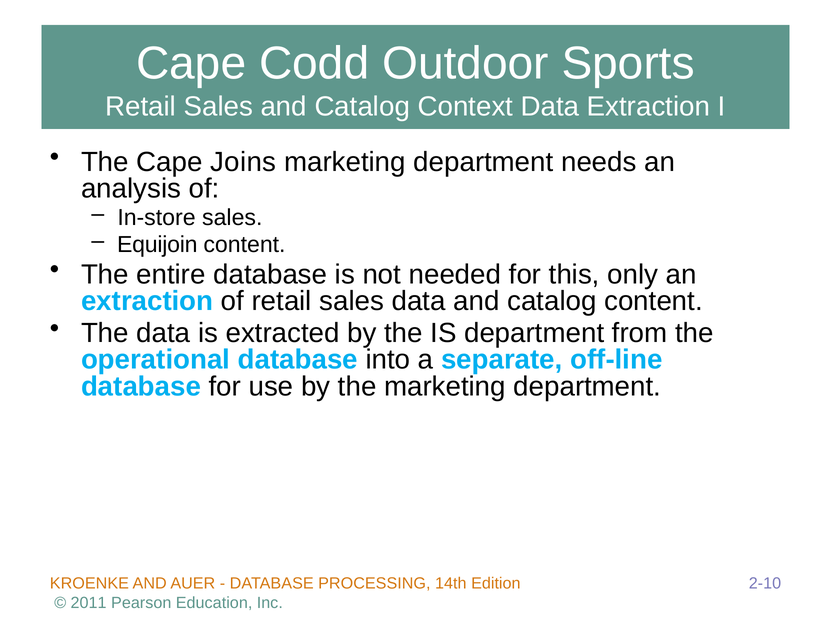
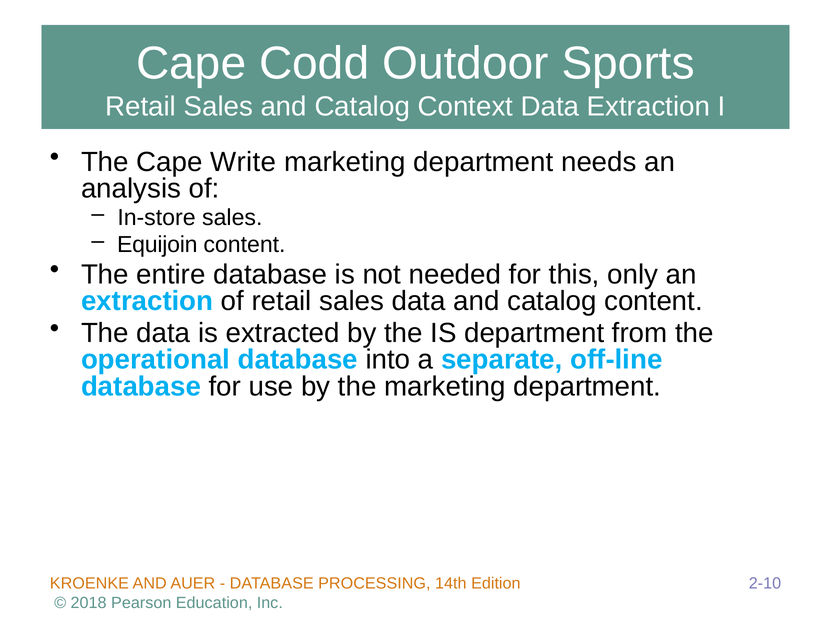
Joins: Joins -> Write (243, 162)
2011: 2011 -> 2018 (89, 602)
